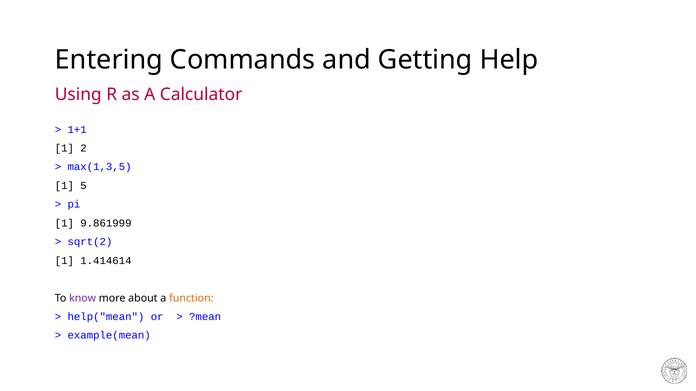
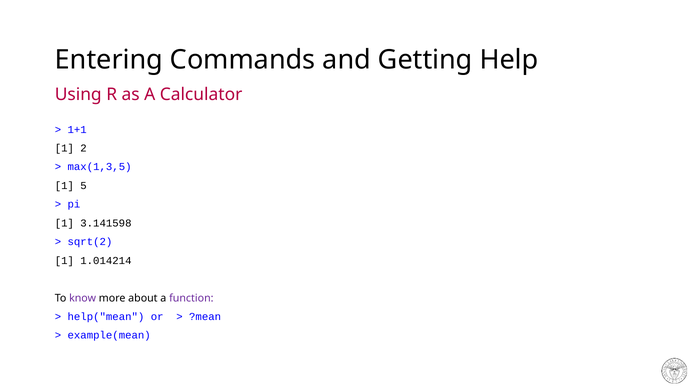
9.861999: 9.861999 -> 3.141598 (106, 223)
1.414614: 1.414614 -> 1.014214 (106, 261)
function colour: orange -> purple (191, 298)
